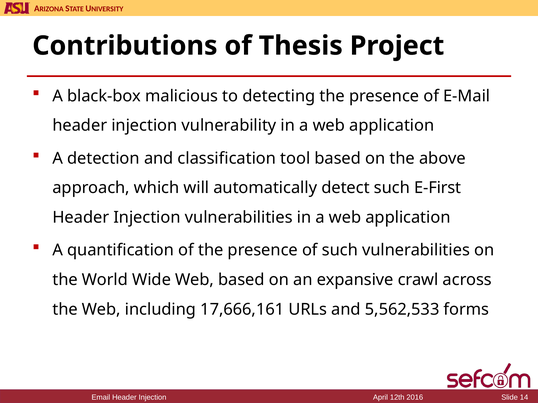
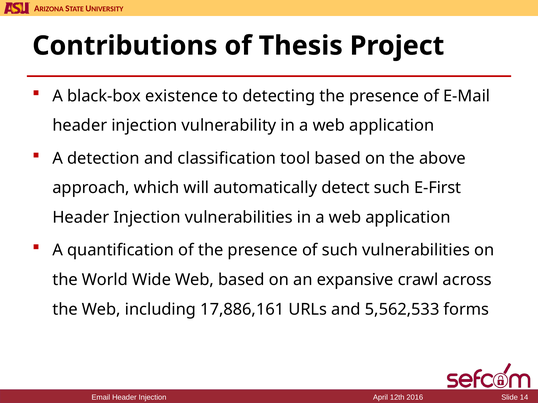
malicious: malicious -> existence (182, 96)
17,666,161: 17,666,161 -> 17,886,161 (242, 310)
